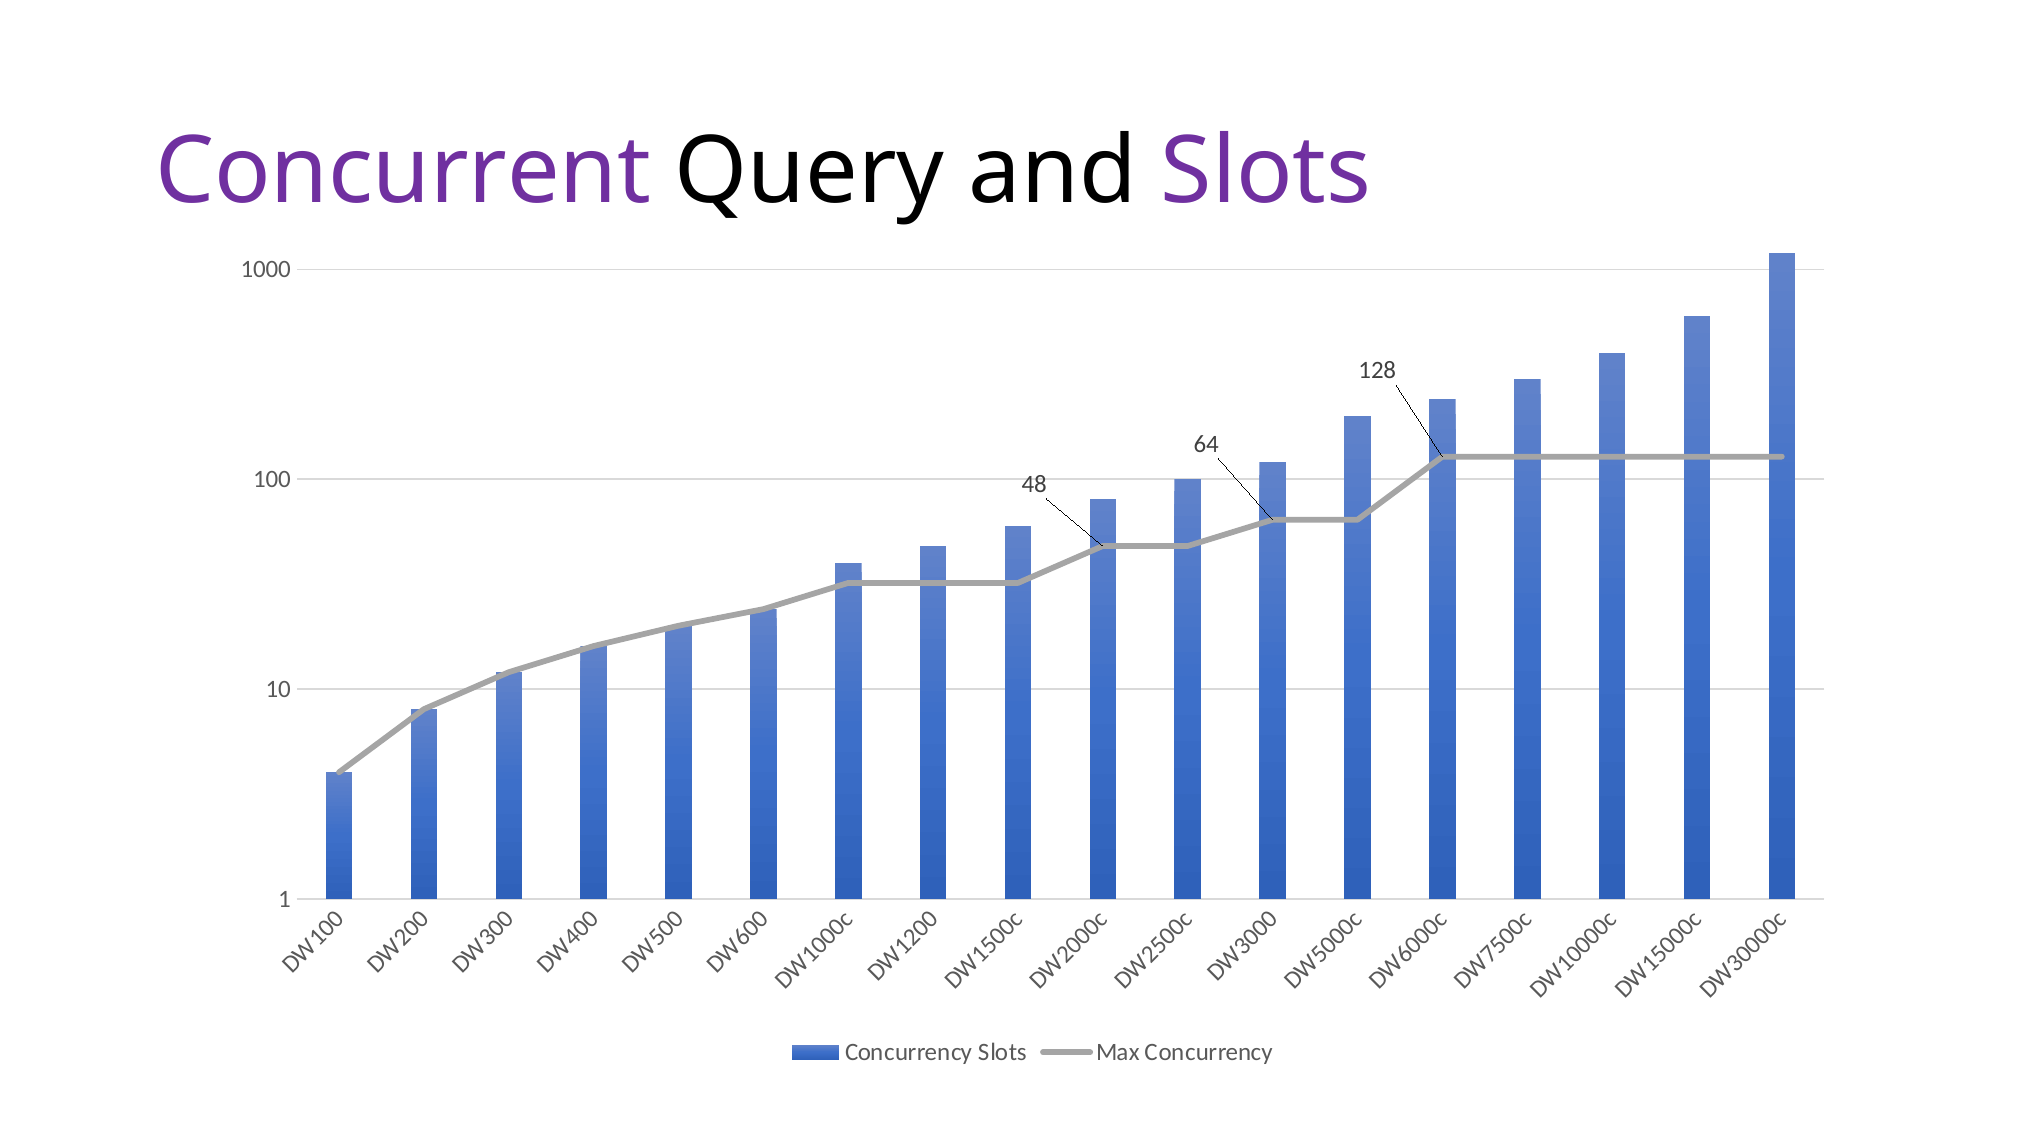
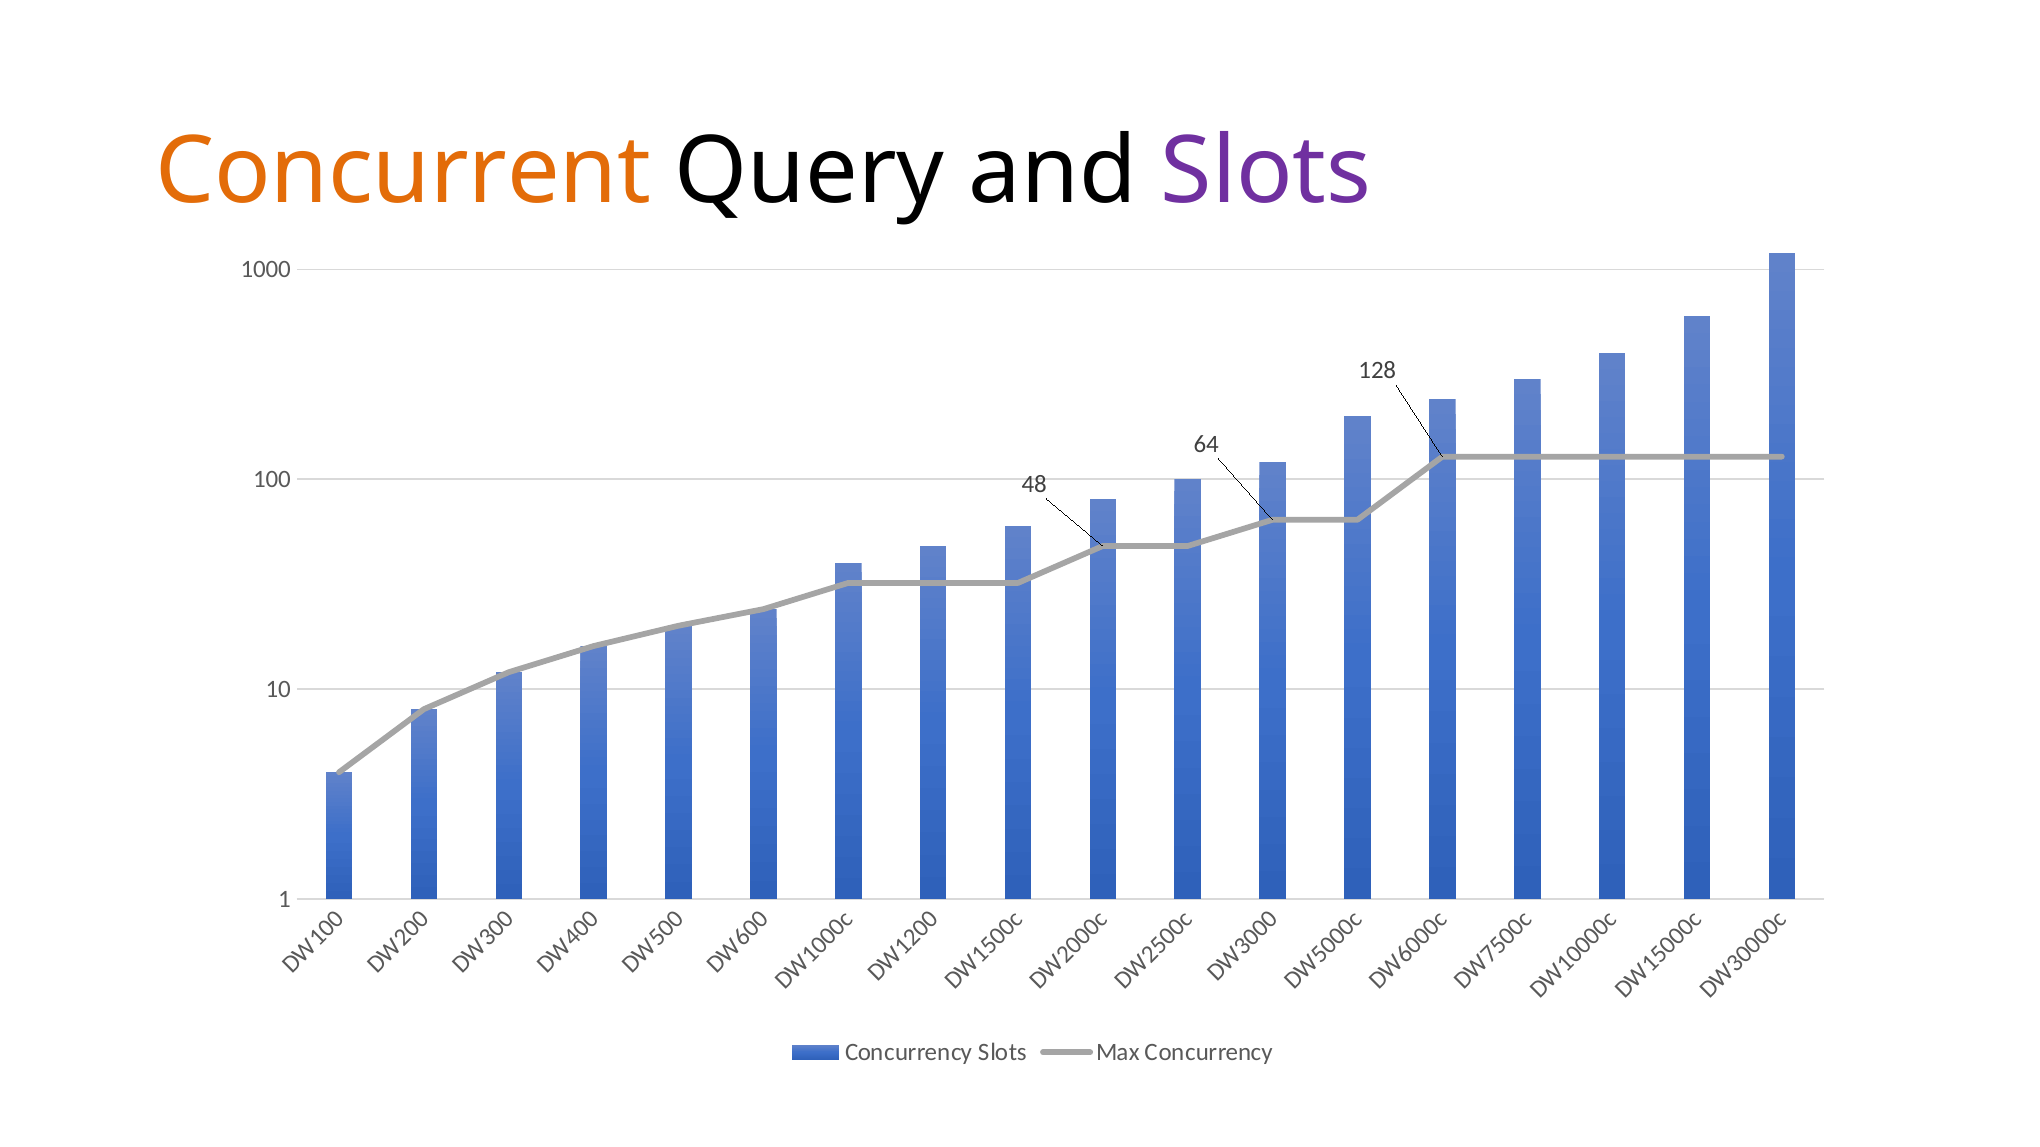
Concurrent colour: purple -> orange (403, 171)
